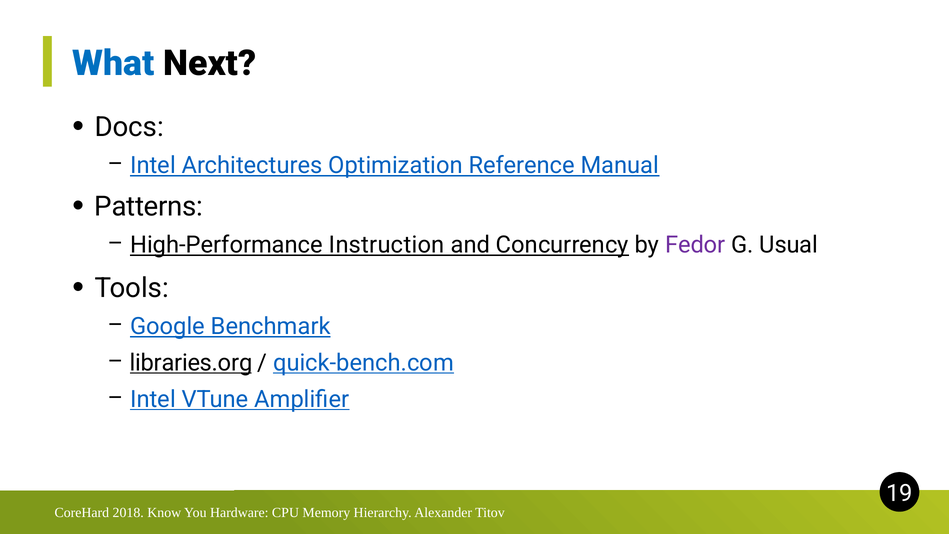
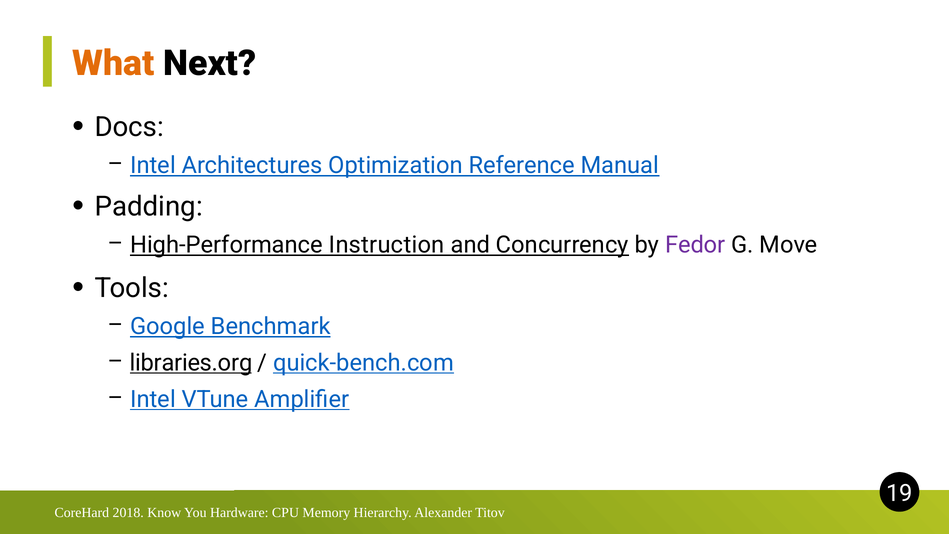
What colour: blue -> orange (113, 64)
Patterns: Patterns -> Padding (149, 206)
Usual: Usual -> Move (789, 245)
